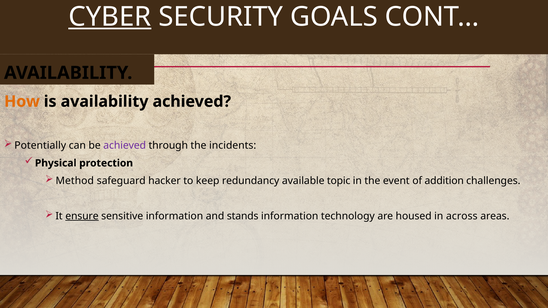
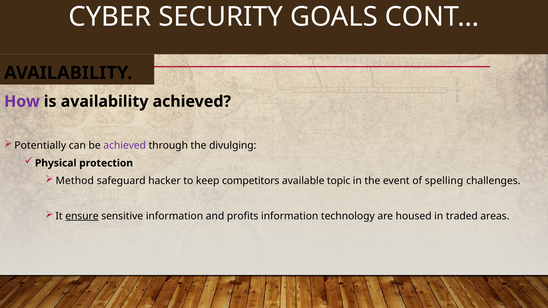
CYBER underline: present -> none (110, 17)
How colour: orange -> purple (22, 102)
incidents: incidents -> divulging (233, 146)
redundancy: redundancy -> competitors (251, 181)
addition: addition -> spelling (444, 181)
stands: stands -> profits (243, 216)
across: across -> traded (462, 216)
